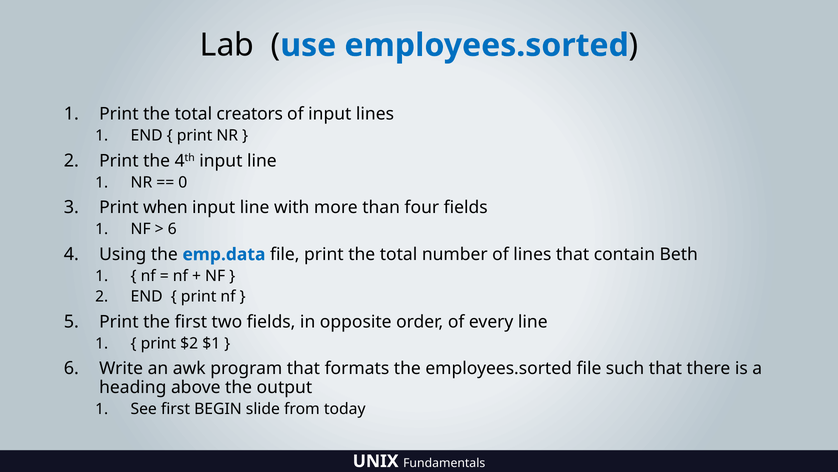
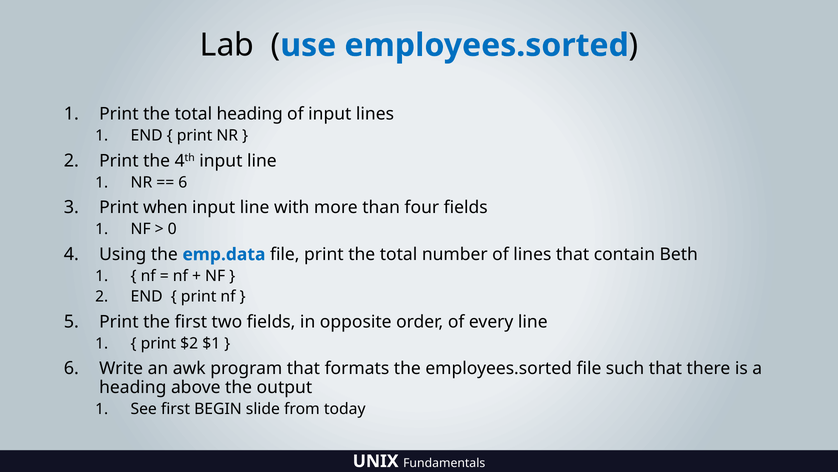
total creators: creators -> heading (250, 114)
0: 0 -> 6 (183, 182)
6: 6 -> 0 (172, 229)
